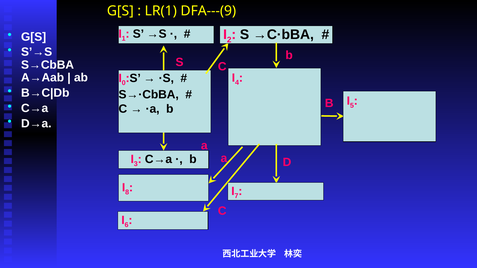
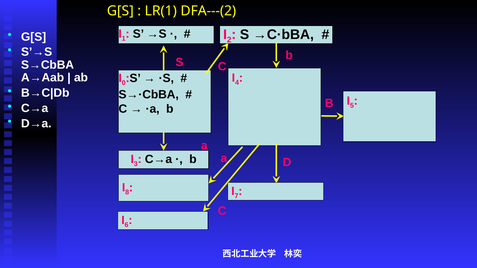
DFA---(9: DFA---(9 -> DFA---(2 (208, 11)
